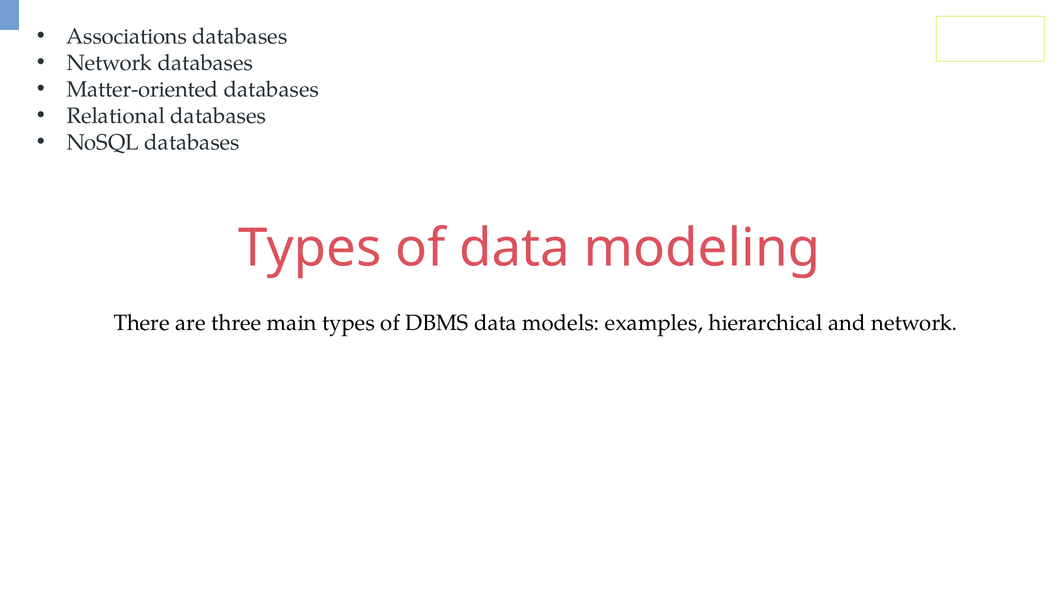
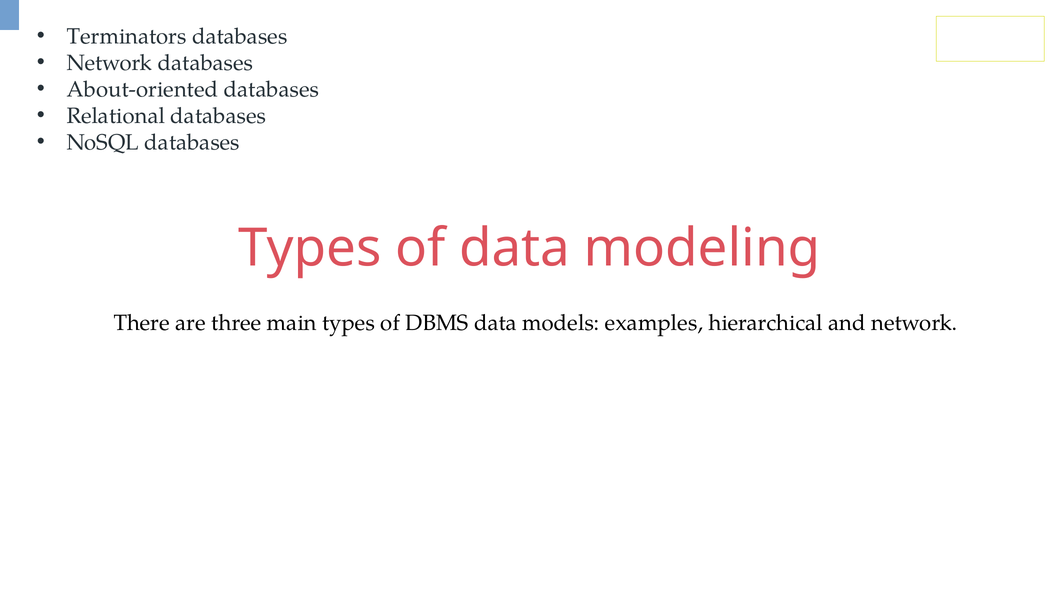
Associations: Associations -> Terminators (127, 36)
Matter-oriented: Matter-oriented -> About-oriented (142, 89)
